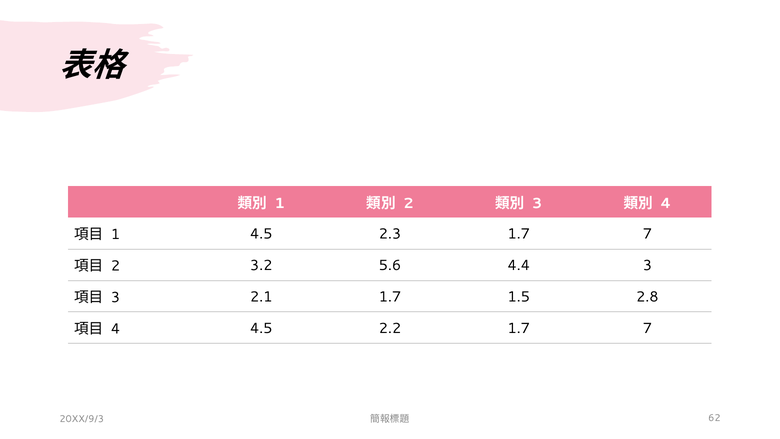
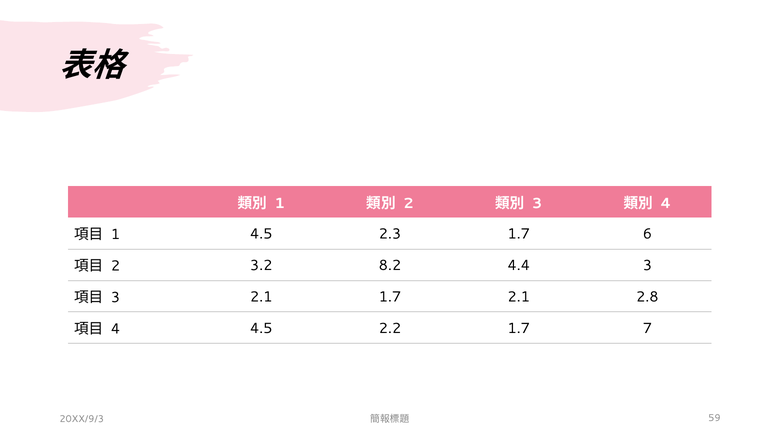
2.3 1.7 7: 7 -> 6 (647, 234)
5.6: 5.6 -> 8.2 (390, 265)
1.7 1.5: 1.5 -> 2.1 (519, 297)
62: 62 -> 59 (714, 418)
